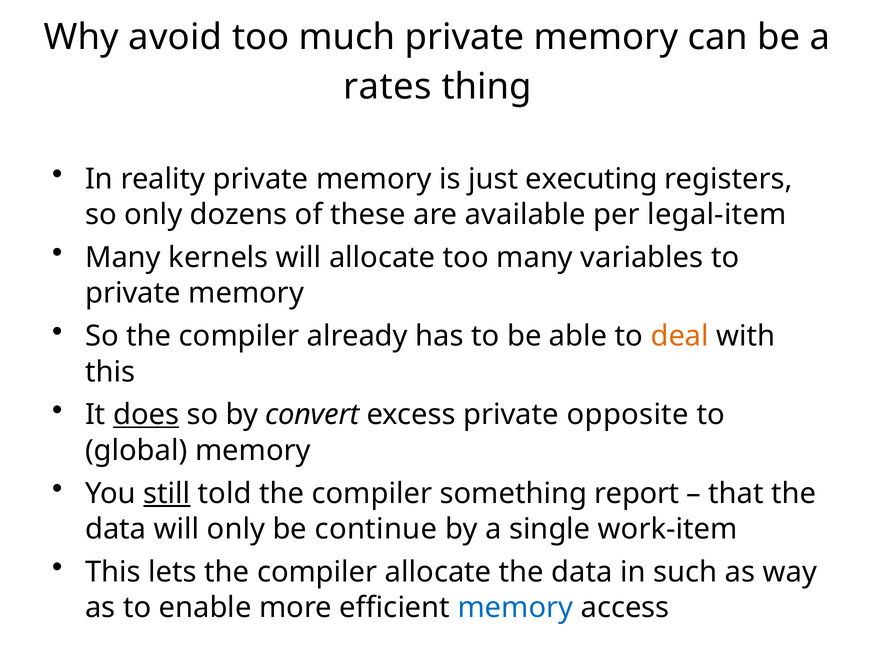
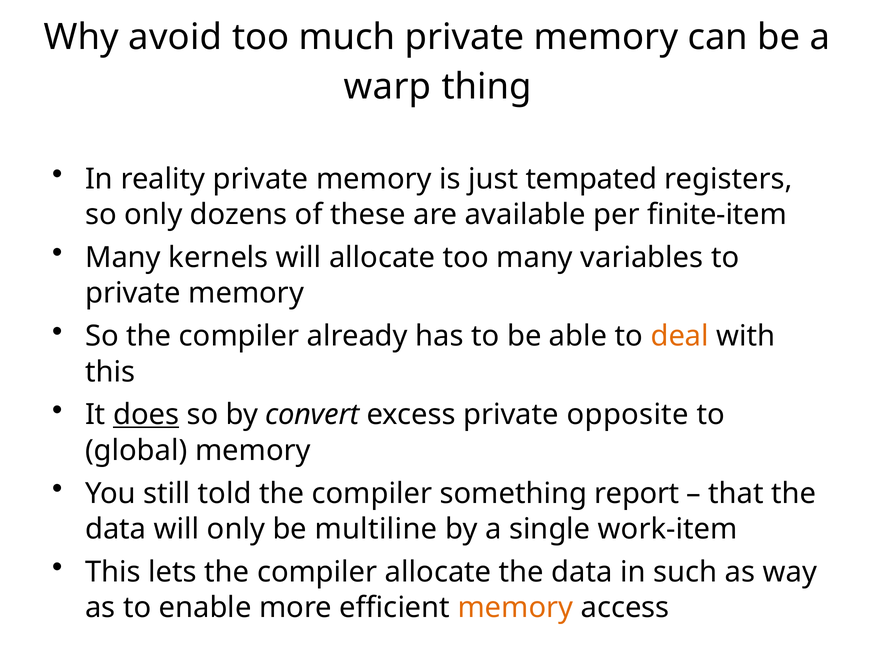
rates: rates -> warp (388, 87)
executing: executing -> tempated (591, 179)
legal-item: legal-item -> finite-item (717, 215)
still underline: present -> none (167, 494)
continue: continue -> multiline (376, 529)
memory colour: blue -> orange (515, 608)
